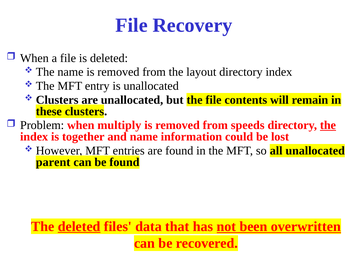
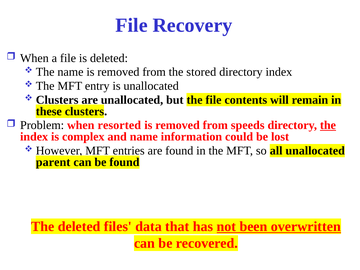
layout: layout -> stored (201, 72)
multiply: multiply -> resorted (119, 125)
together: together -> complex (83, 137)
deleted underline: present -> none (79, 226)
